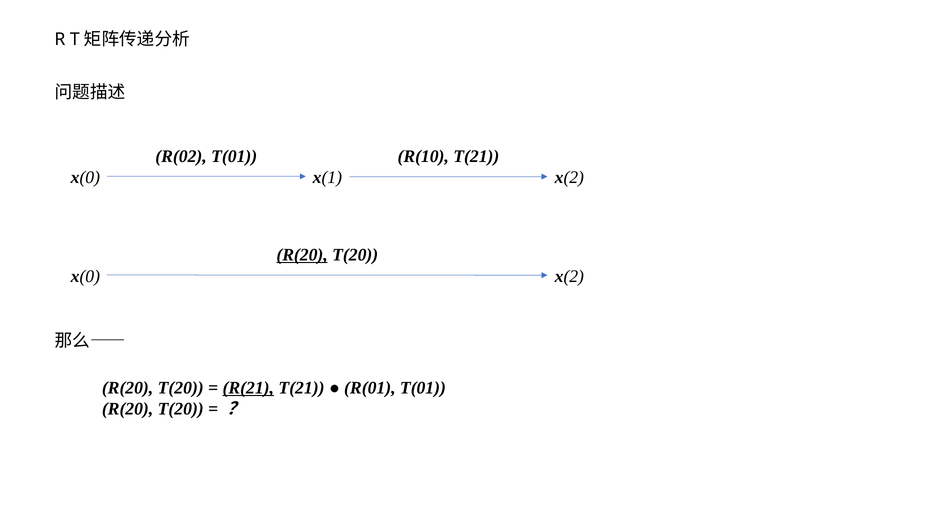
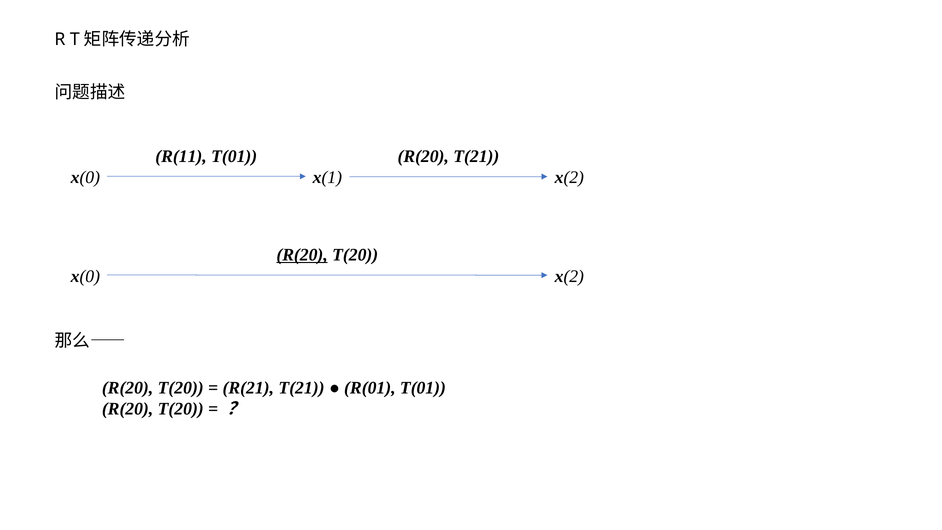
R(02: R(02 -> R(11 (181, 156)
R(10: R(10 -> R(20 (423, 156)
R(21 underline: present -> none (248, 388)
